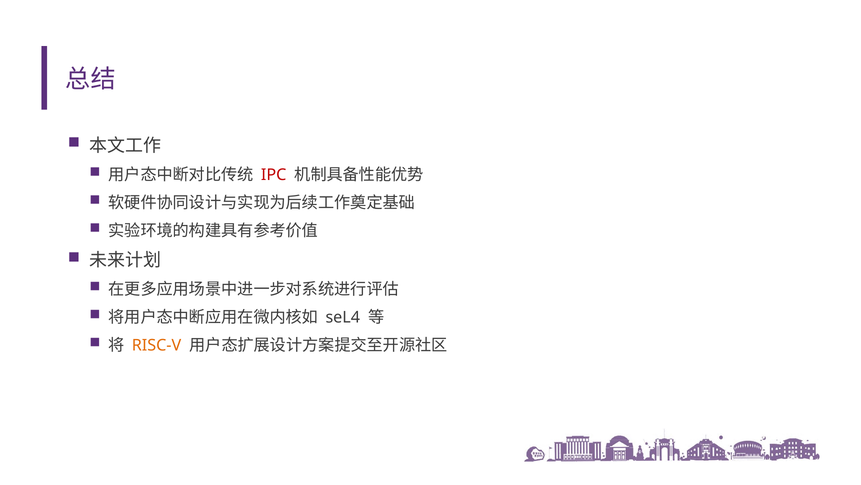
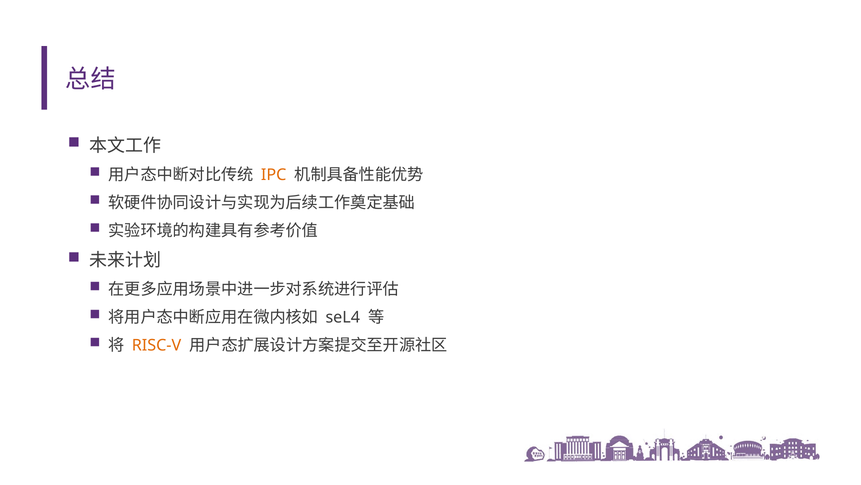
IPC colour: red -> orange (274, 175)
